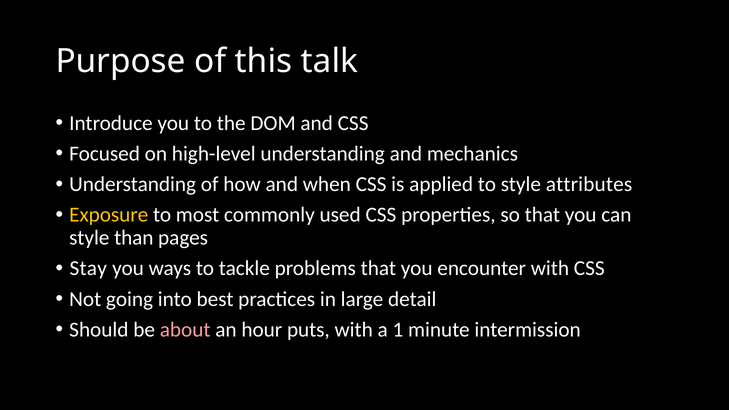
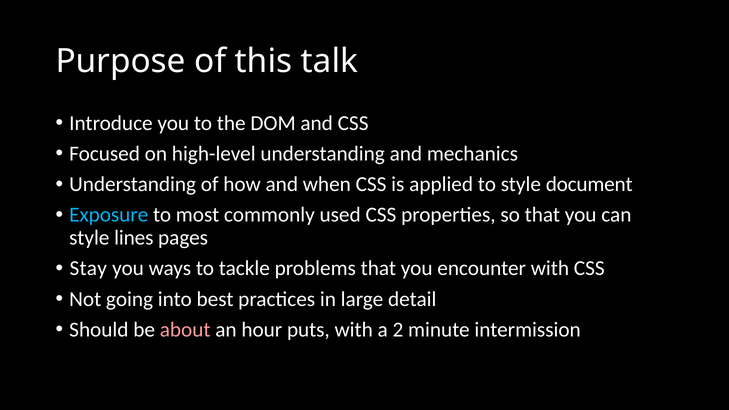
attributes: attributes -> document (589, 184)
Exposure colour: yellow -> light blue (109, 215)
than: than -> lines (134, 238)
1: 1 -> 2 (398, 330)
